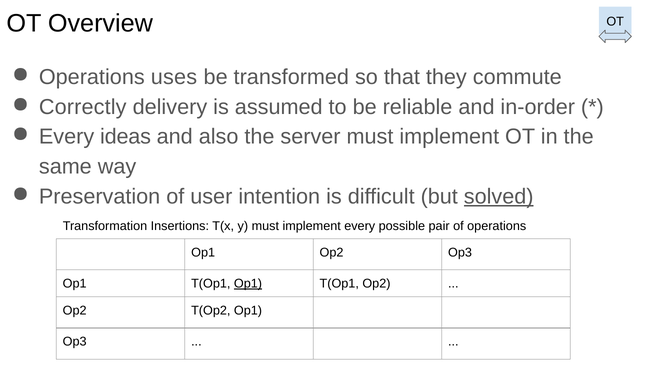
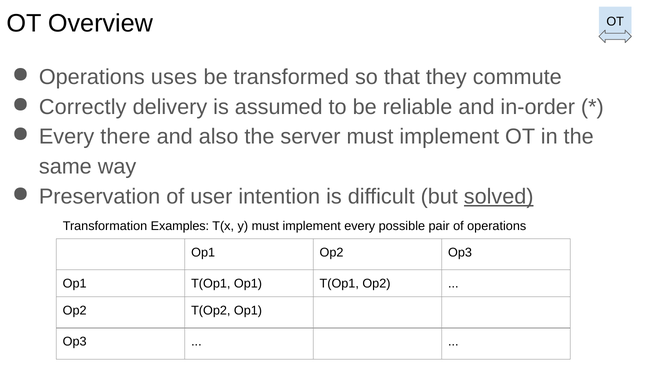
ideas: ideas -> there (125, 137)
Insertions: Insertions -> Examples (180, 226)
Op1 underline: present -> none (248, 284)
